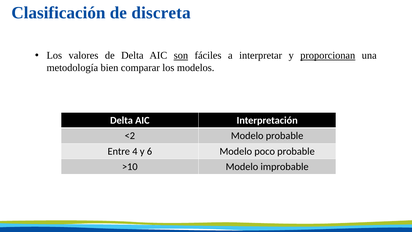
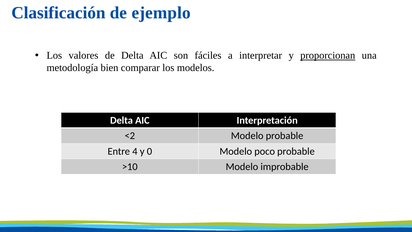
discreta: discreta -> ejemplo (161, 13)
son underline: present -> none (181, 55)
6: 6 -> 0 (149, 151)
